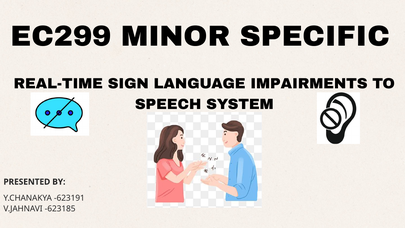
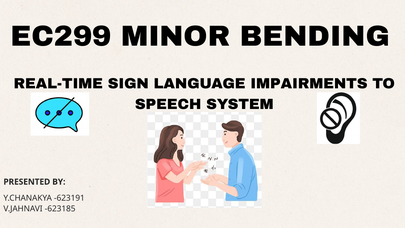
SPECIFIC: SPECIFIC -> BENDING (315, 36)
